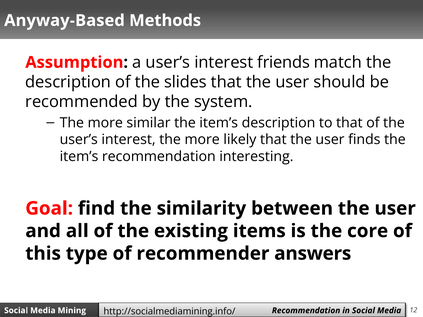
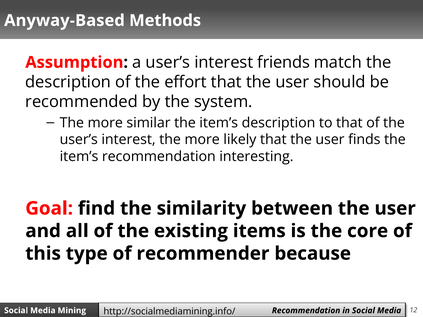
slides: slides -> effort (185, 82)
answers: answers -> because (313, 254)
